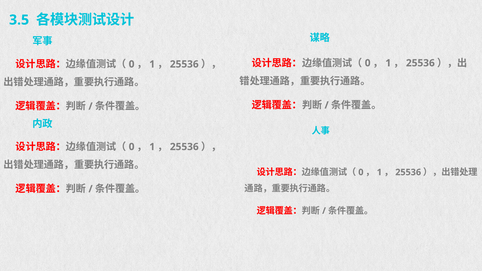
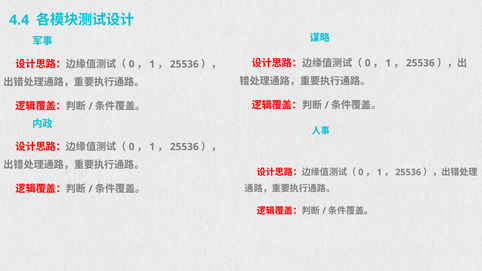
3.5: 3.5 -> 4.4 (19, 20)
